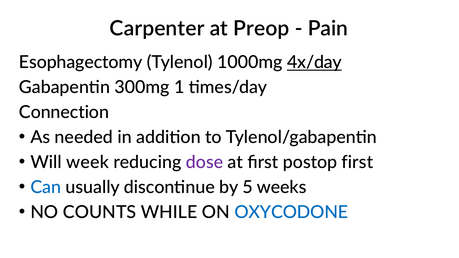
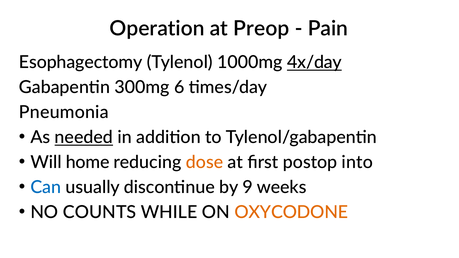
Carpenter: Carpenter -> Operation (157, 28)
1: 1 -> 6 (179, 87)
Connection: Connection -> Pneumonia (64, 112)
needed underline: none -> present (84, 138)
week: week -> home (88, 163)
dose colour: purple -> orange (205, 163)
postop first: first -> into (357, 163)
5: 5 -> 9 (248, 188)
OXYCODONE colour: blue -> orange (291, 213)
